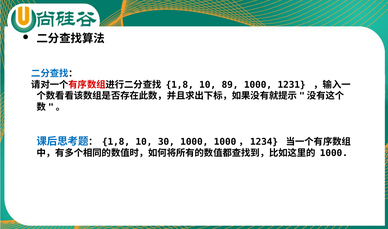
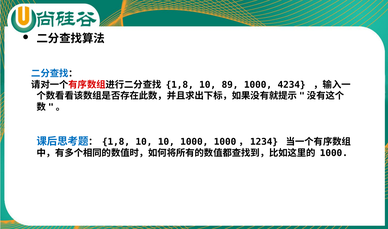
1231: 1231 -> 4234 (292, 84)
10 30: 30 -> 10 (166, 141)
